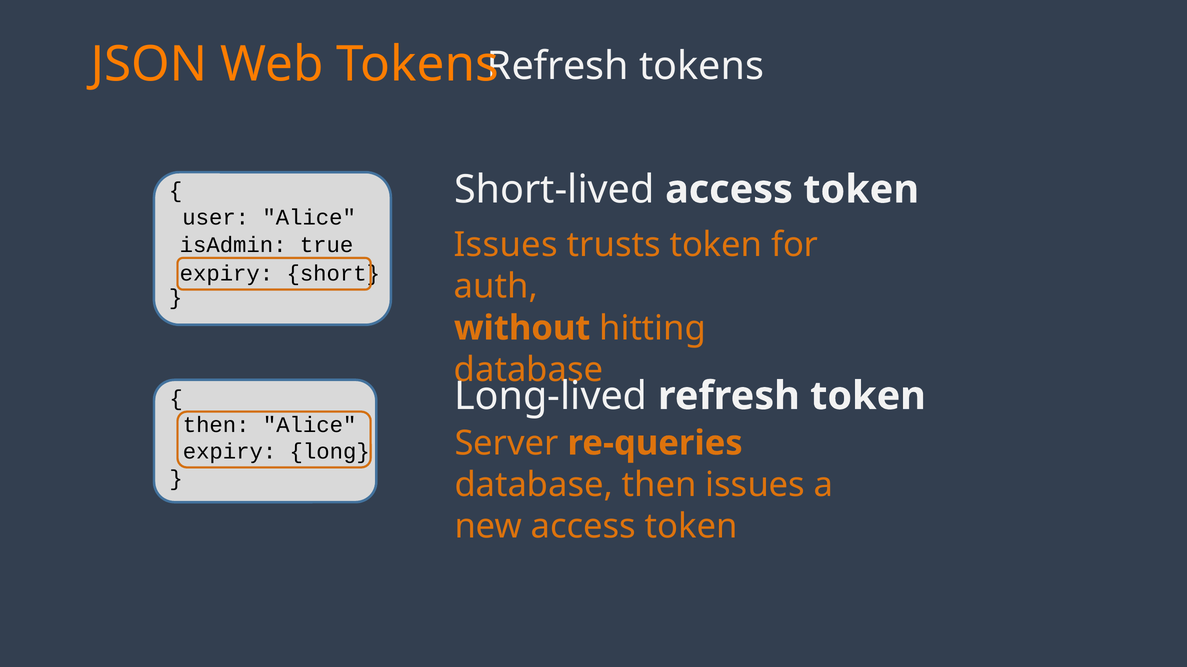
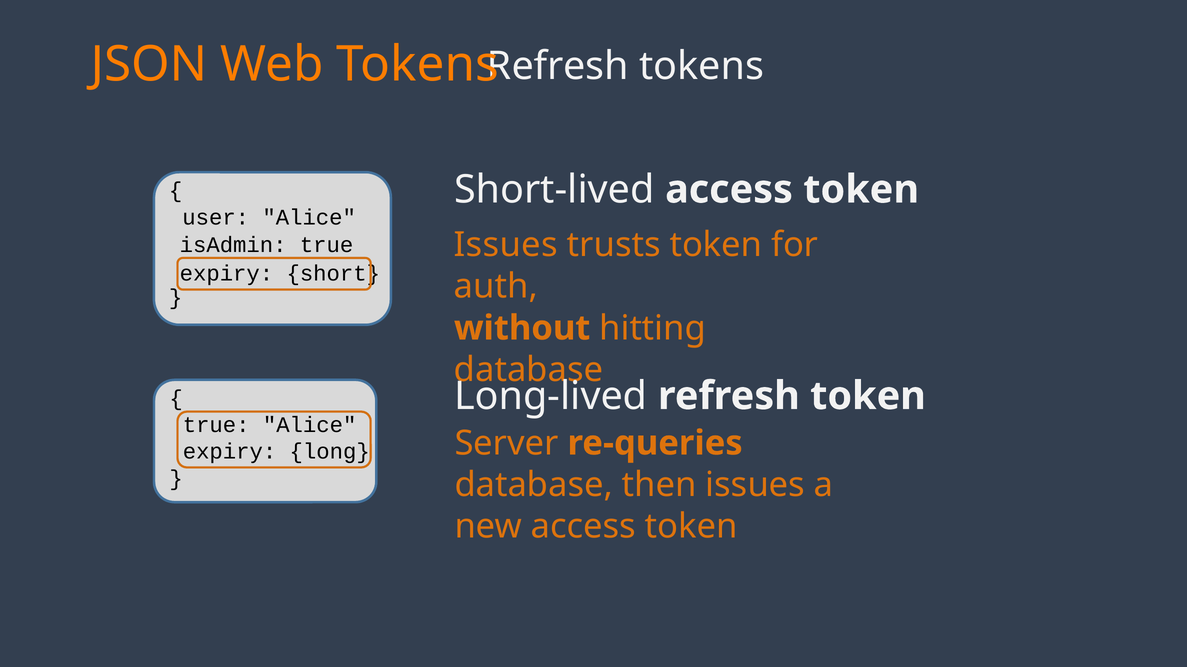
then: then -> true (216, 425)
